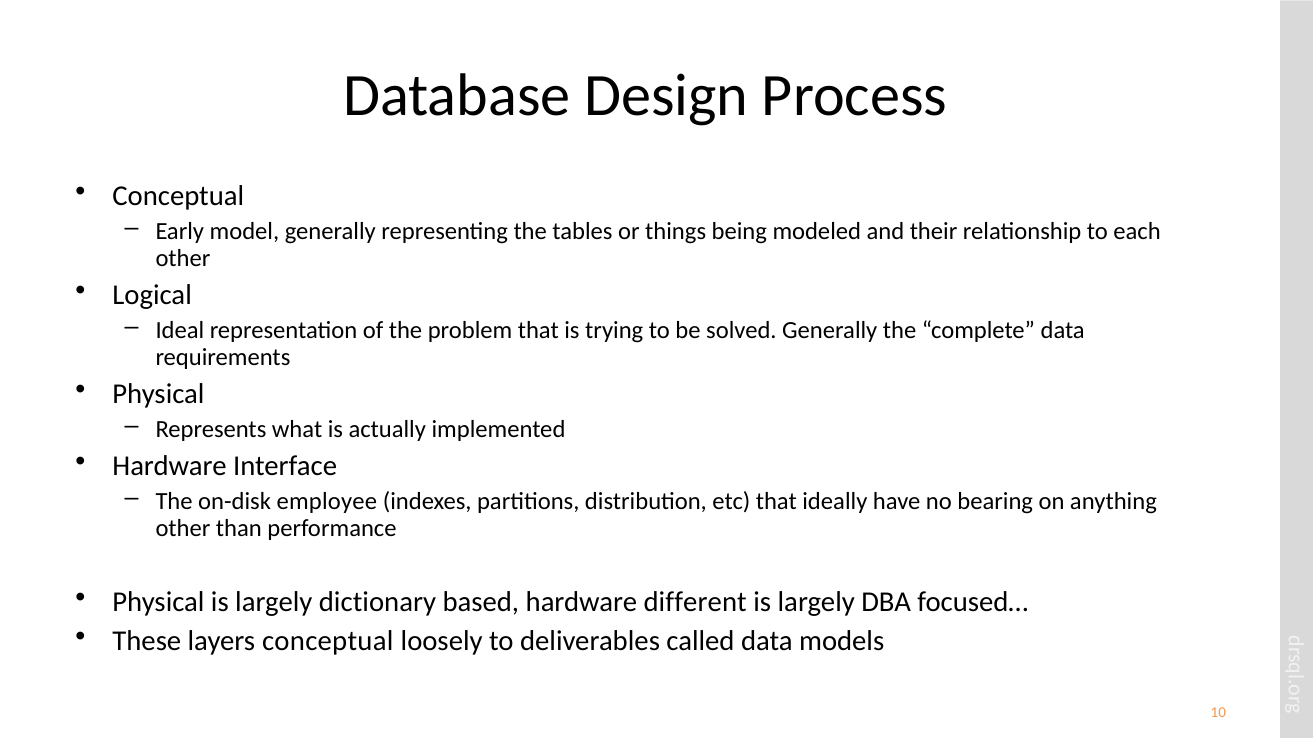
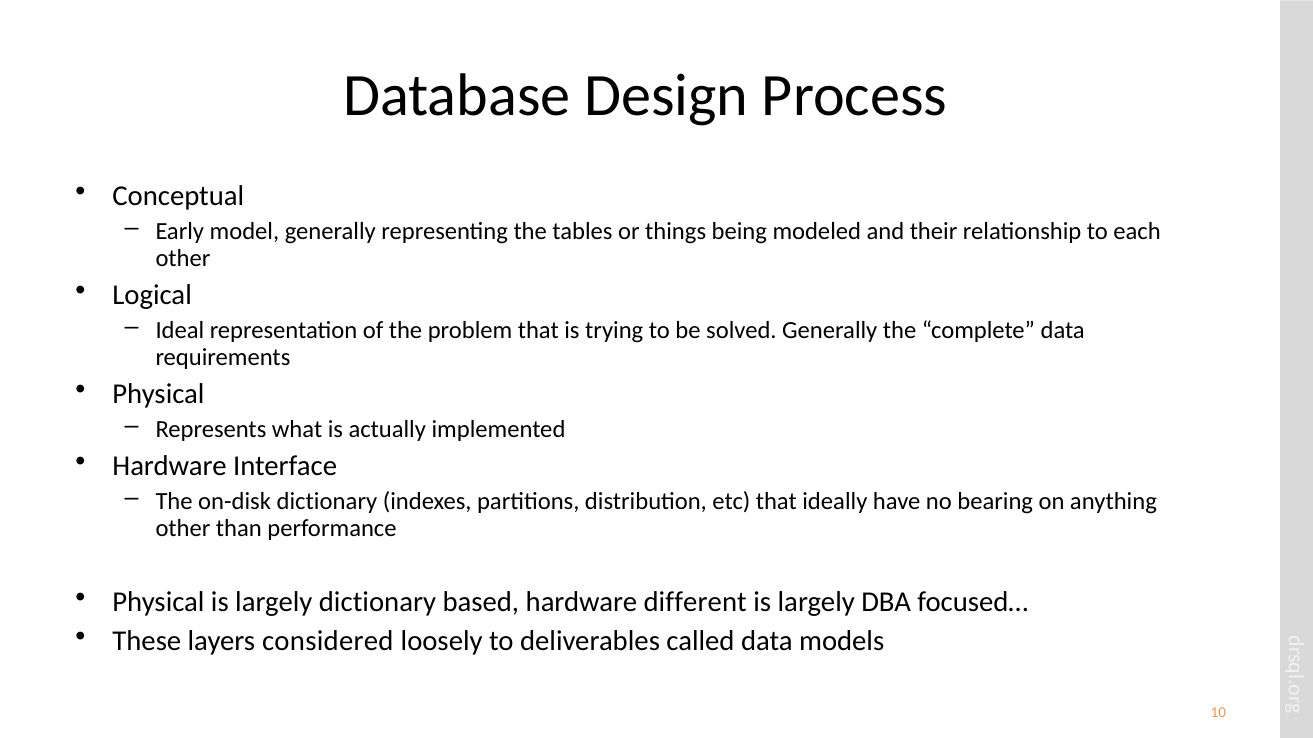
on-disk employee: employee -> dictionary (327, 502)
layers conceptual: conceptual -> considered (328, 641)
